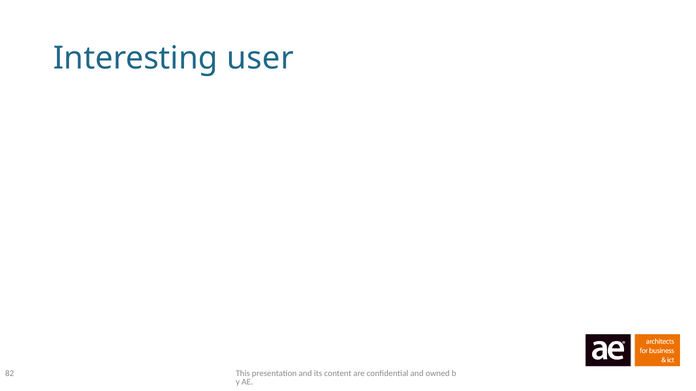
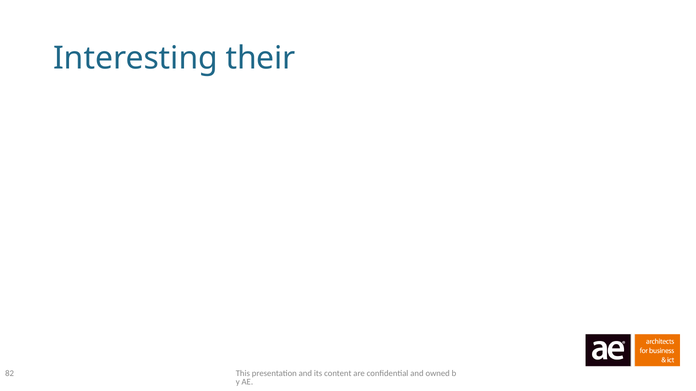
user: user -> their (261, 58)
